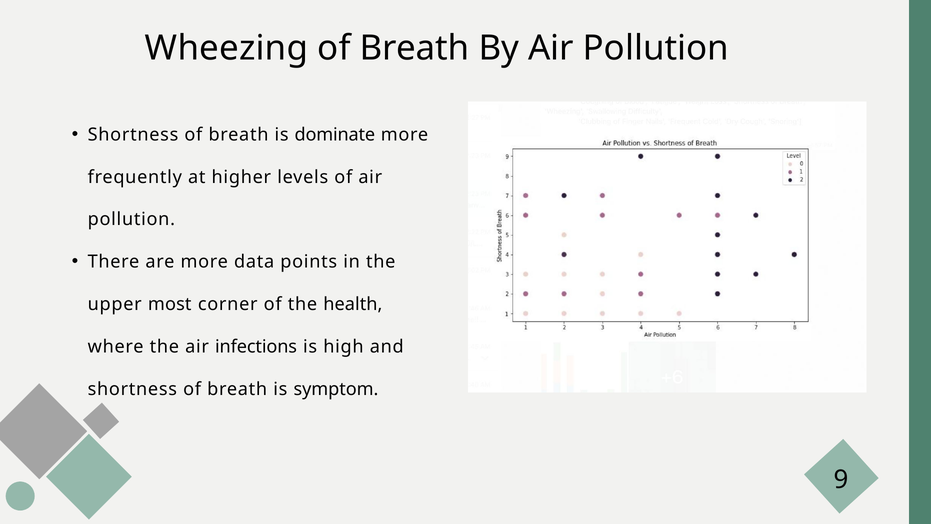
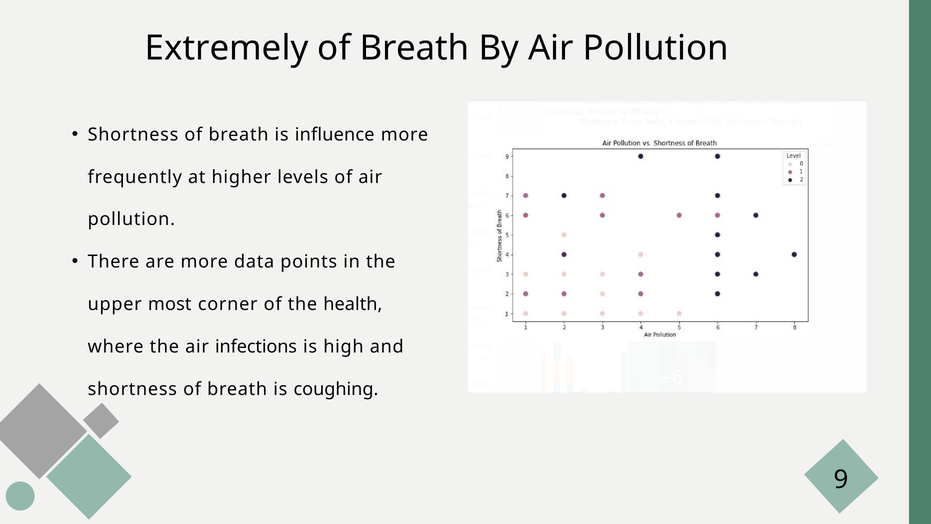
Wheezing: Wheezing -> Extremely (227, 48)
dominate: dominate -> influence (335, 135)
symptom: symptom -> coughing (336, 389)
